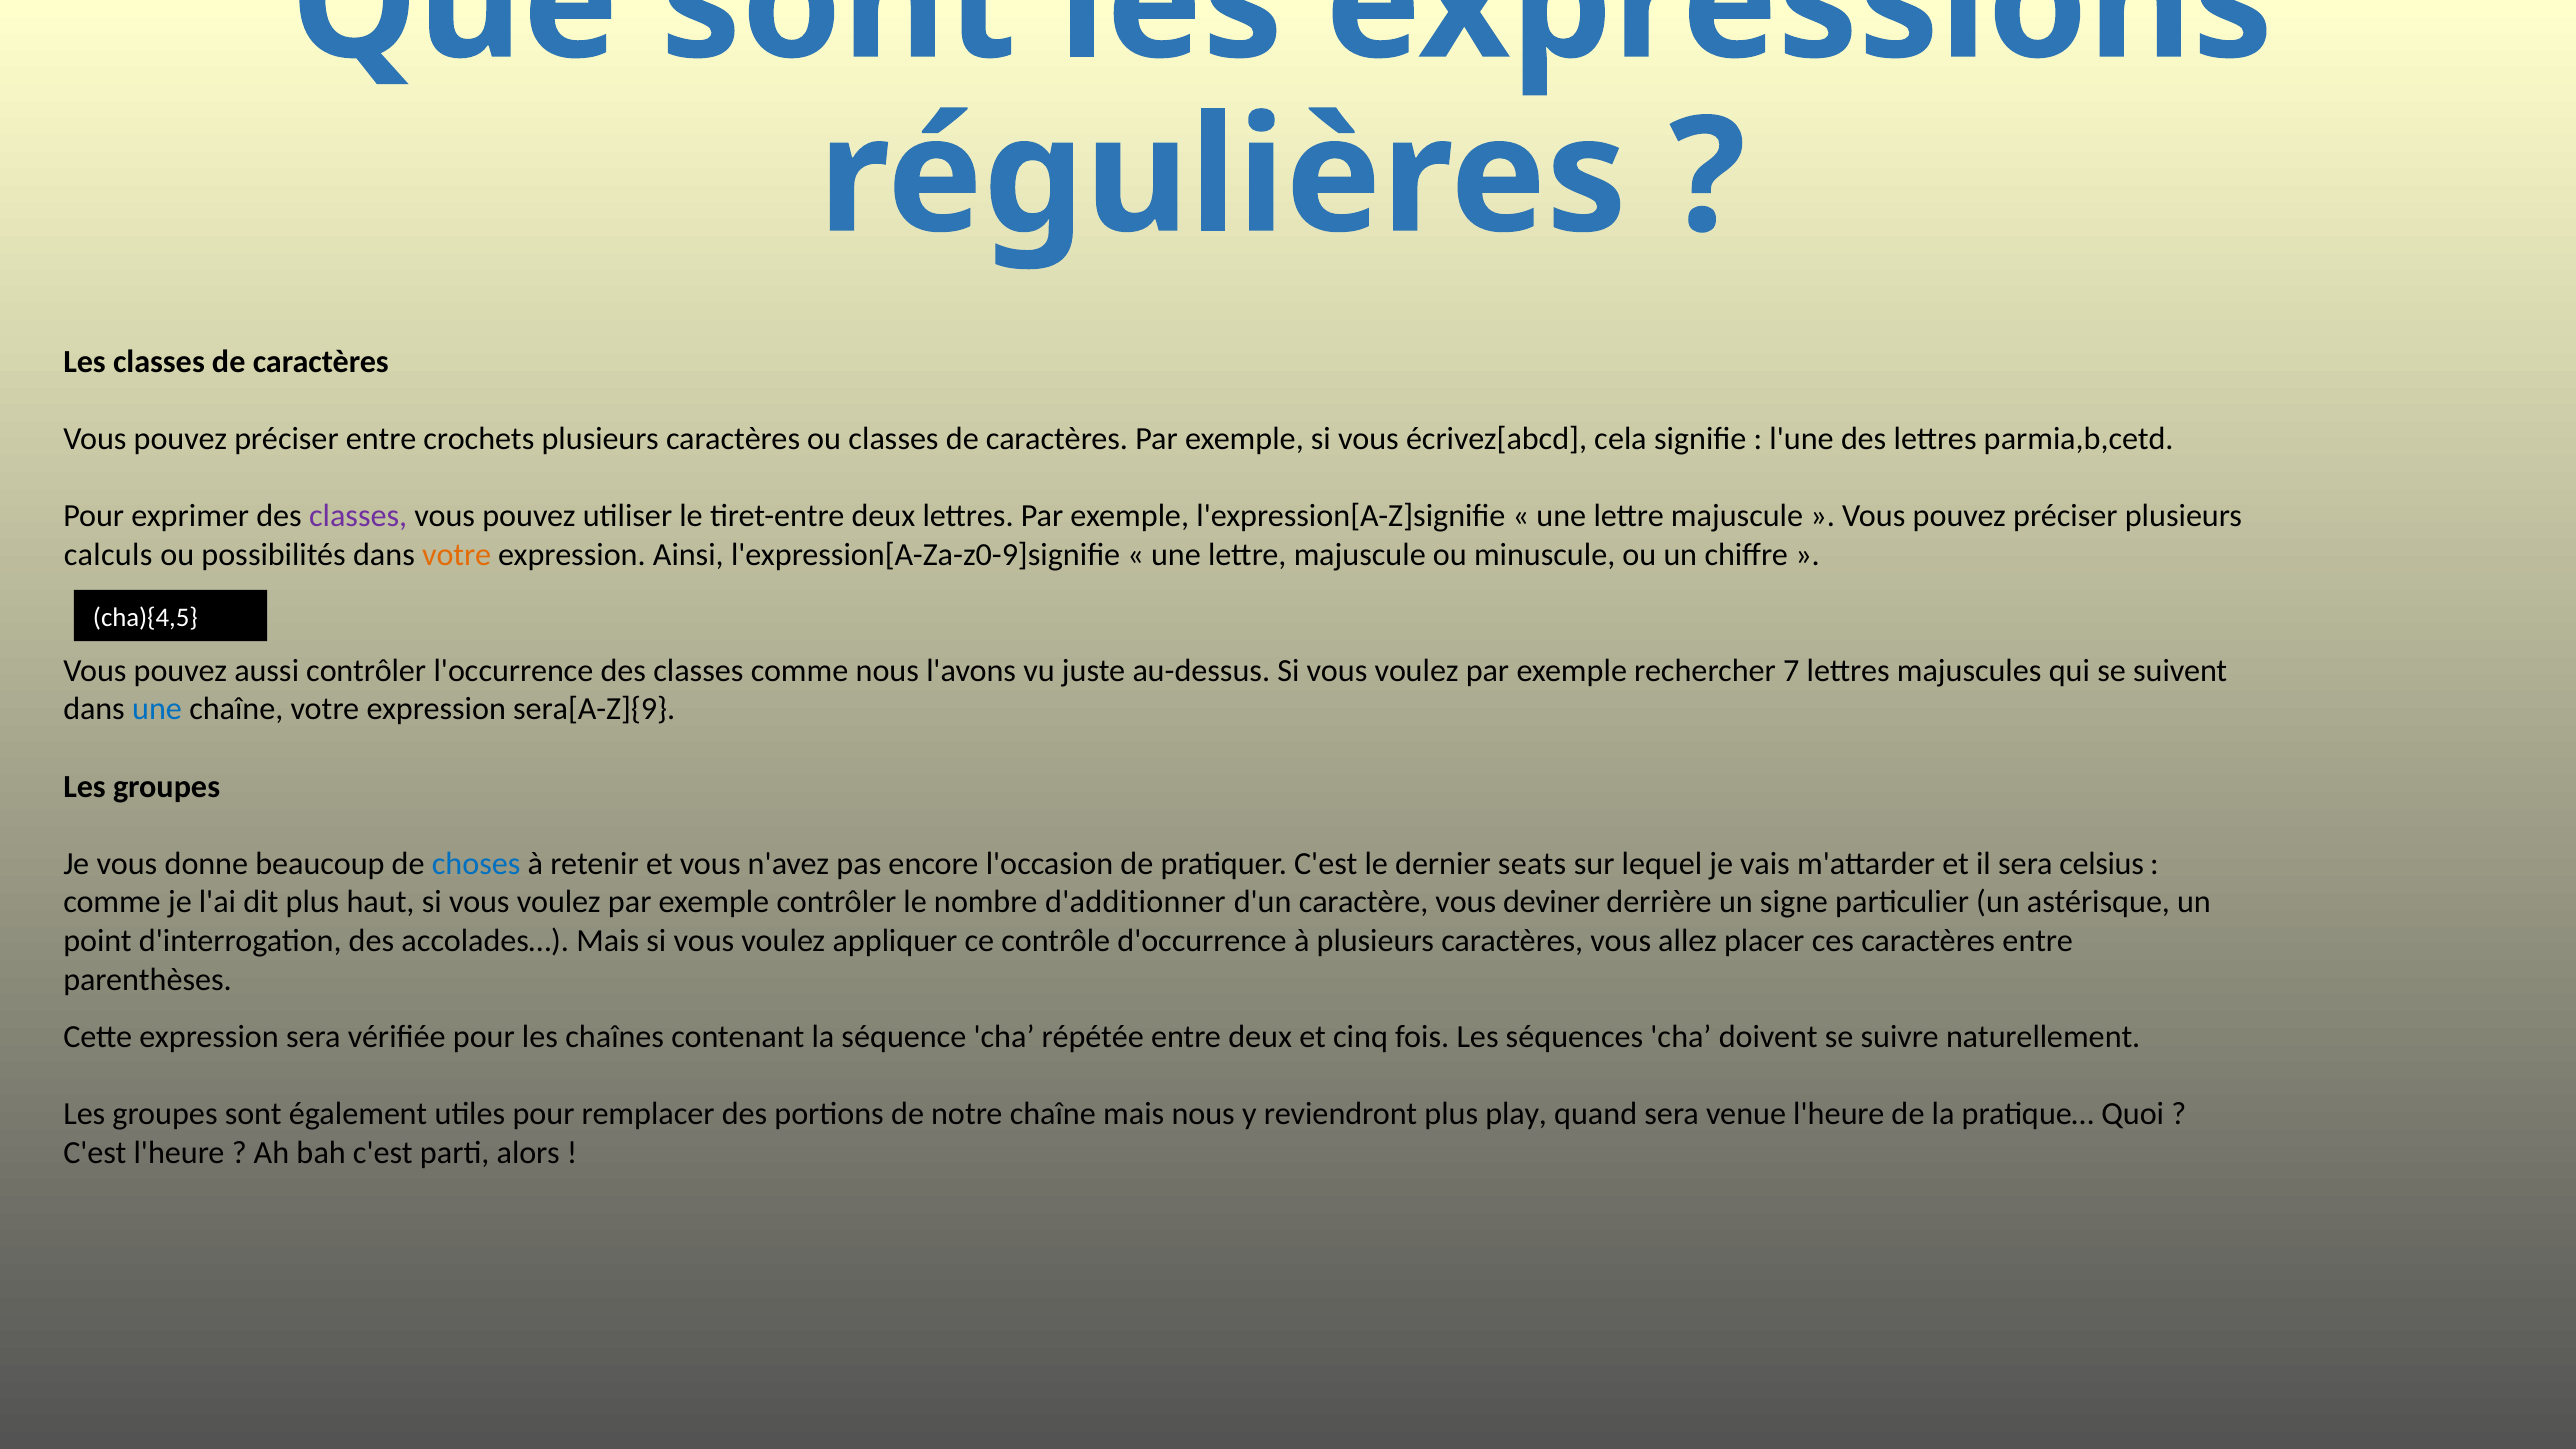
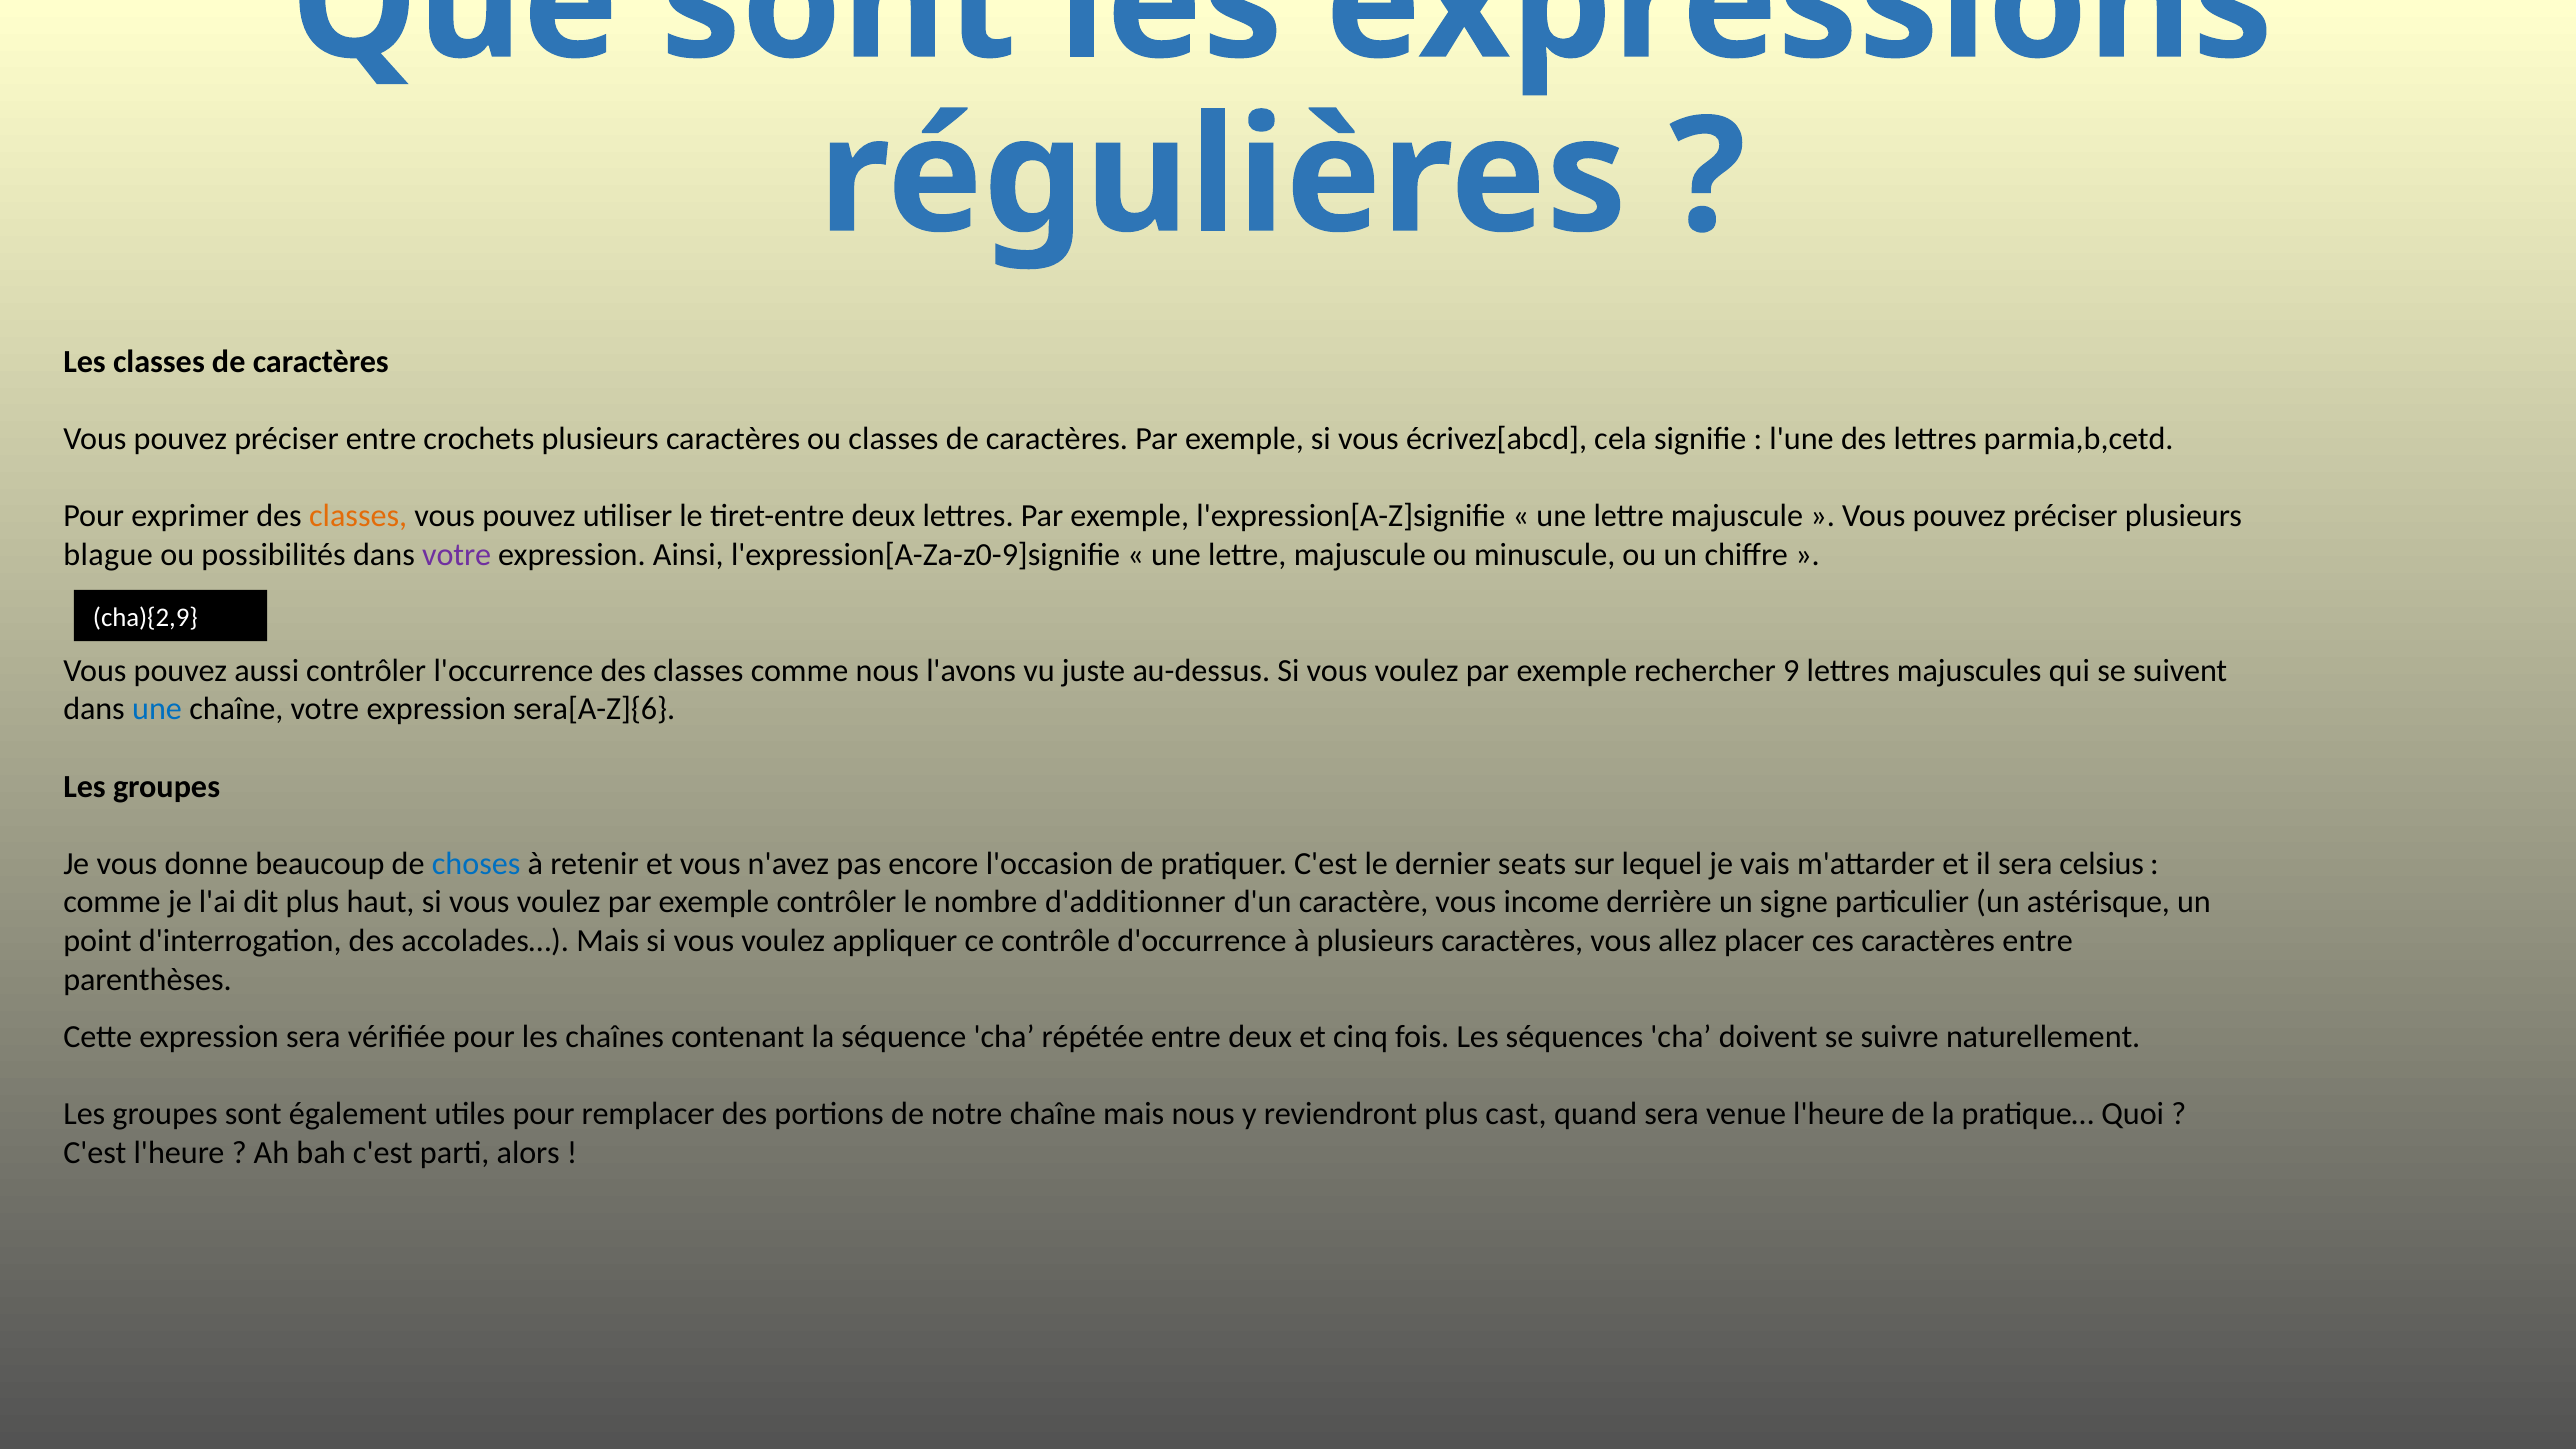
classes colour: purple -> orange (358, 516)
calculs: calculs -> blague (108, 555)
votre colour: orange -> purple (457, 555)
cha){4,5: cha){4,5 -> cha){2,9 (145, 617)
7: 7 -> 9 (1791, 671)
sera[A-Z]{9: sera[A-Z]{9 -> sera[A-Z]{6 (594, 709)
deviner: deviner -> income (1551, 902)
play: play -> cast (1516, 1114)
